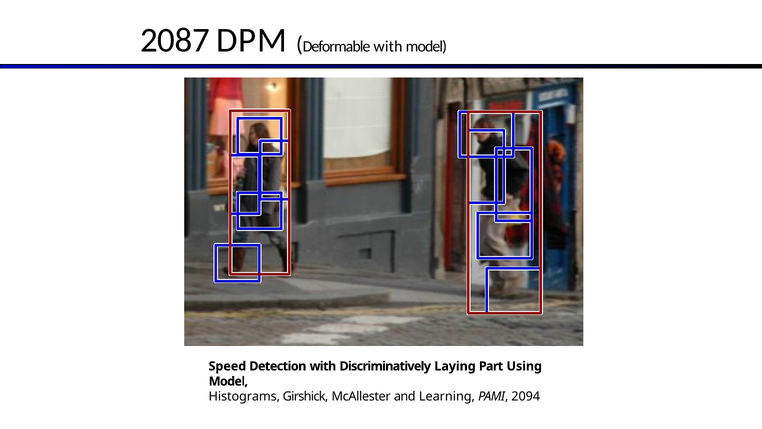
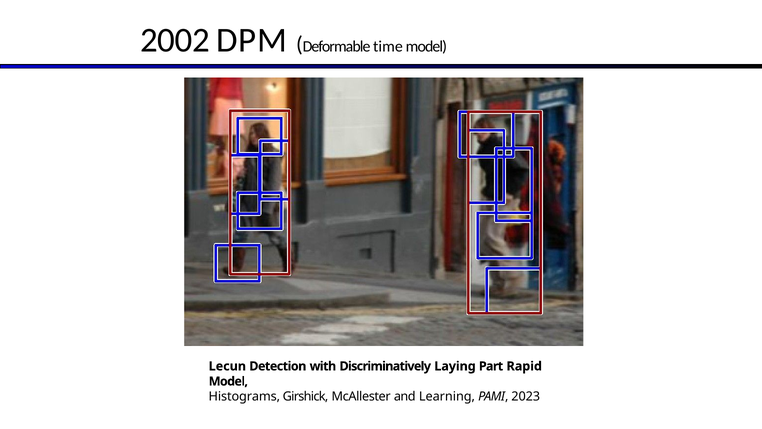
2087: 2087 -> 2002 (175, 40)
Deformable with: with -> time (388, 46)
Speed: Speed -> Lecun (227, 366)
Using: Using -> Rapid (524, 366)
2094: 2094 -> 2023 (526, 396)
